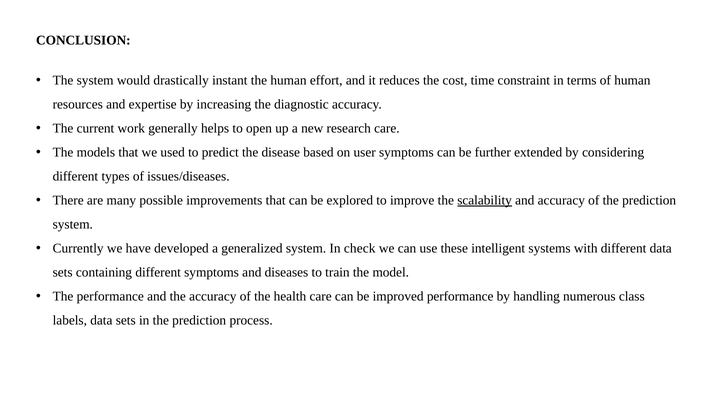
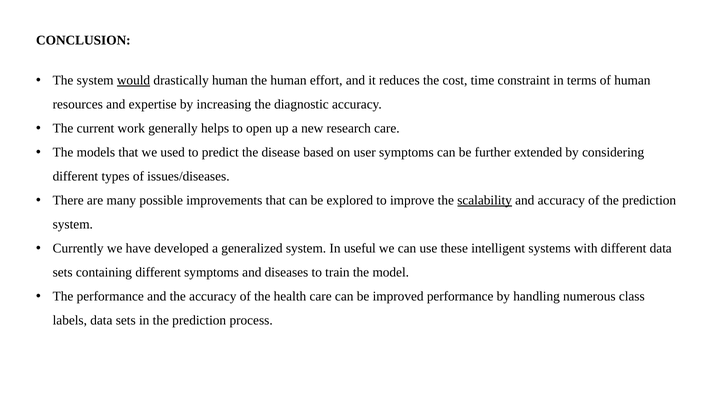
would underline: none -> present (134, 80)
drastically instant: instant -> human (230, 80)
check: check -> useful (360, 248)
